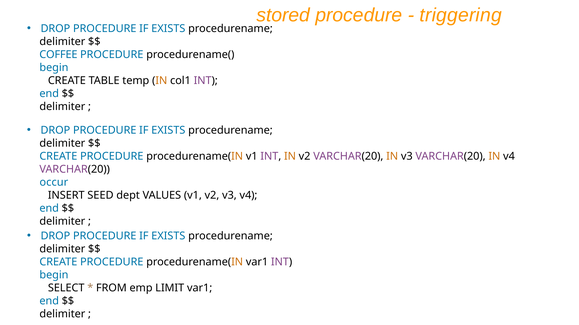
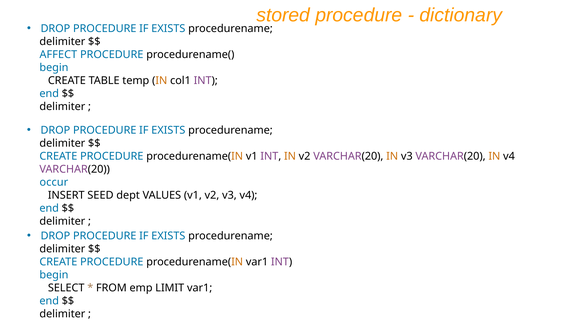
triggering: triggering -> dictionary (461, 15)
COFFEE: COFFEE -> AFFECT (58, 55)
